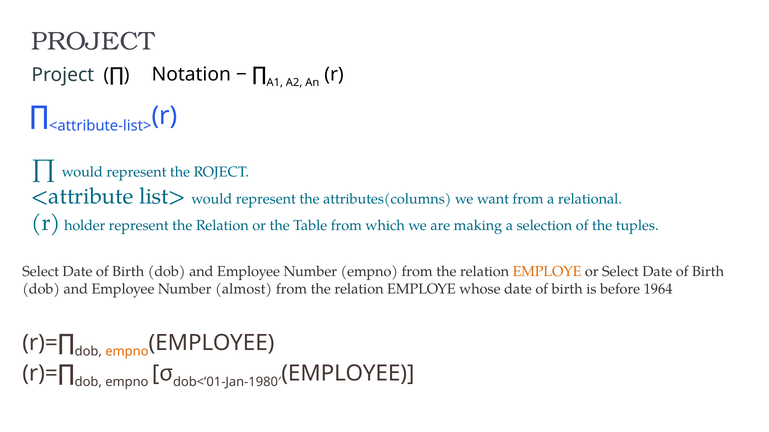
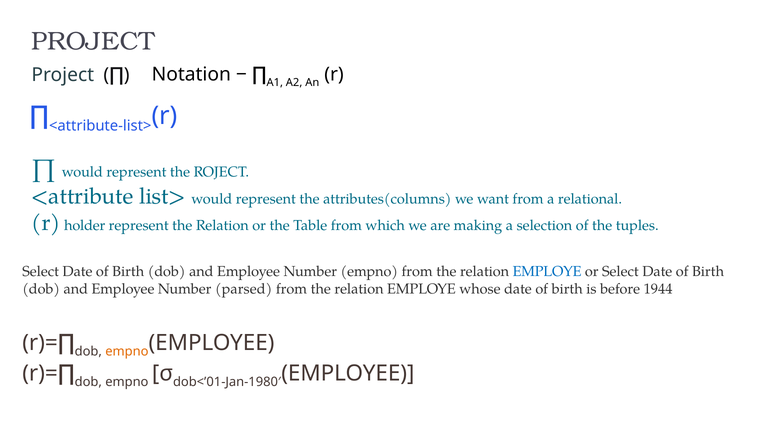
EMPLOYE colour: orange -> blue (547, 272)
almost: almost -> parsed (244, 289)
1964: 1964 -> 1944 (658, 289)
